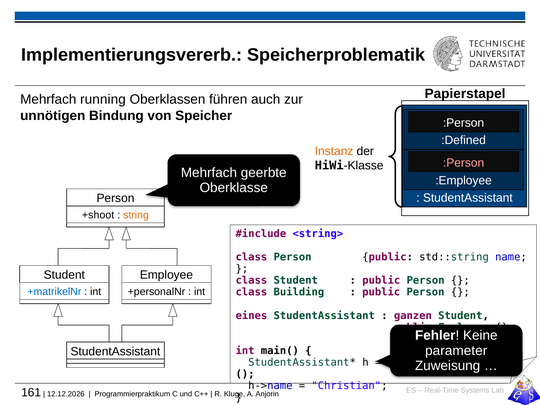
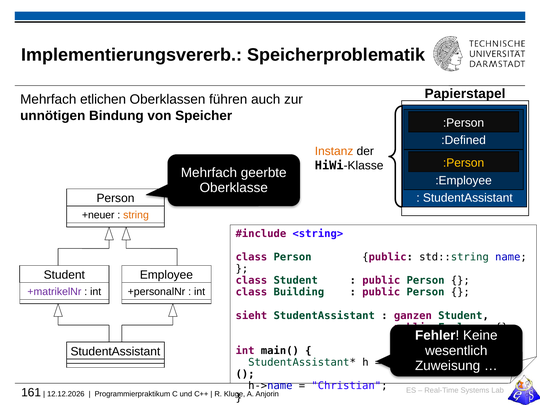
running: running -> etlichen (103, 99)
:Person colour: pink -> yellow (464, 163)
+shoot: +shoot -> +neuer (98, 215)
+matrikelNr colour: blue -> purple (54, 292)
eines: eines -> sieht (251, 316)
parameter: parameter -> wesentlich (456, 351)
